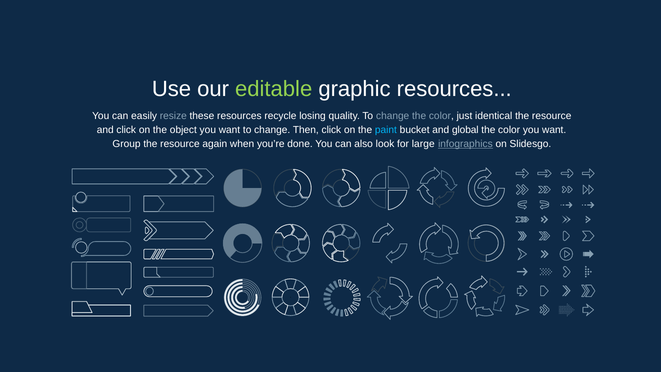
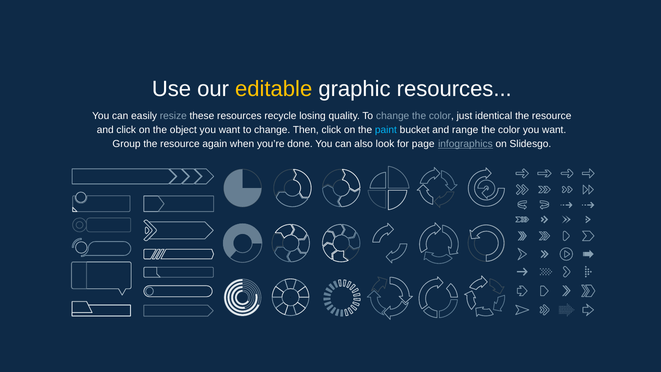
editable colour: light green -> yellow (274, 89)
global: global -> range (465, 130)
large: large -> page (423, 144)
